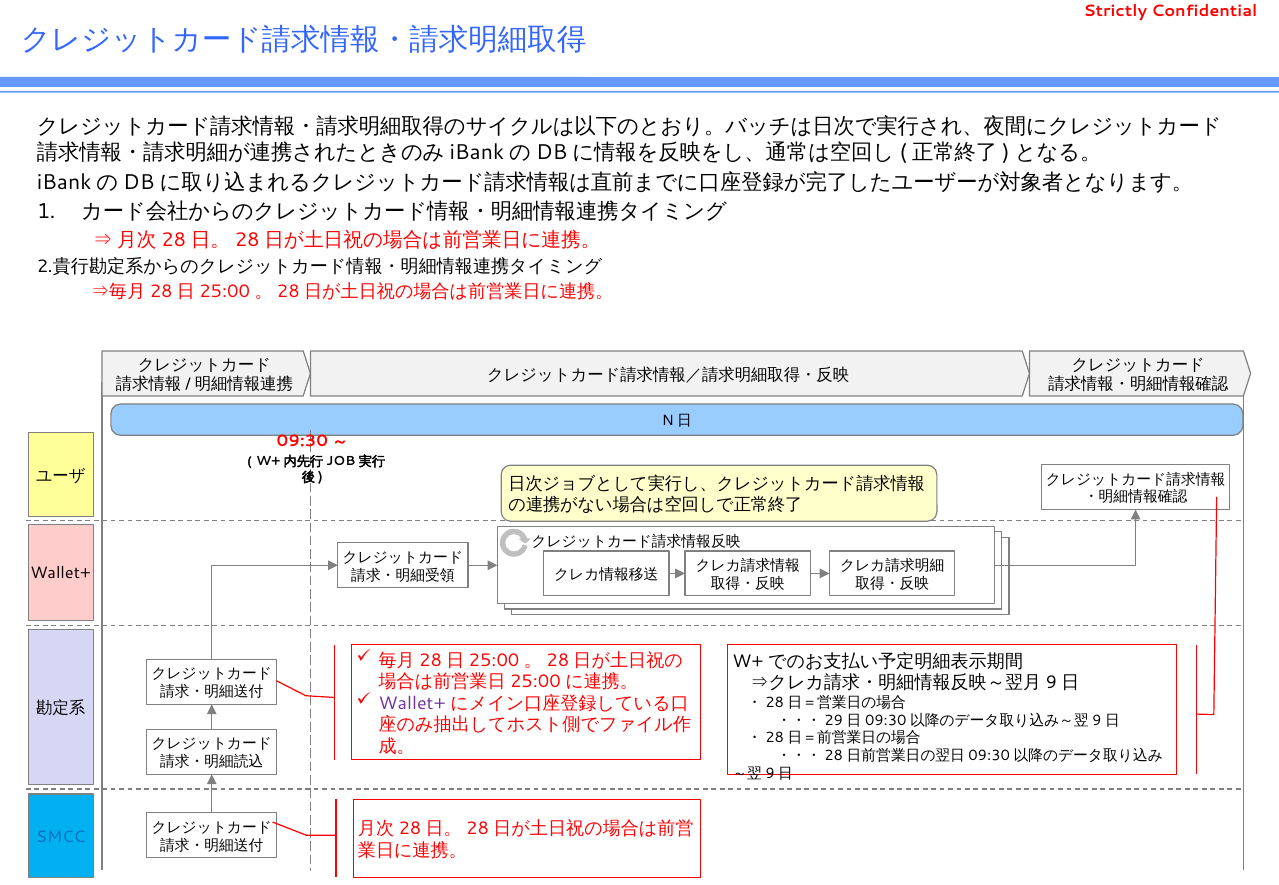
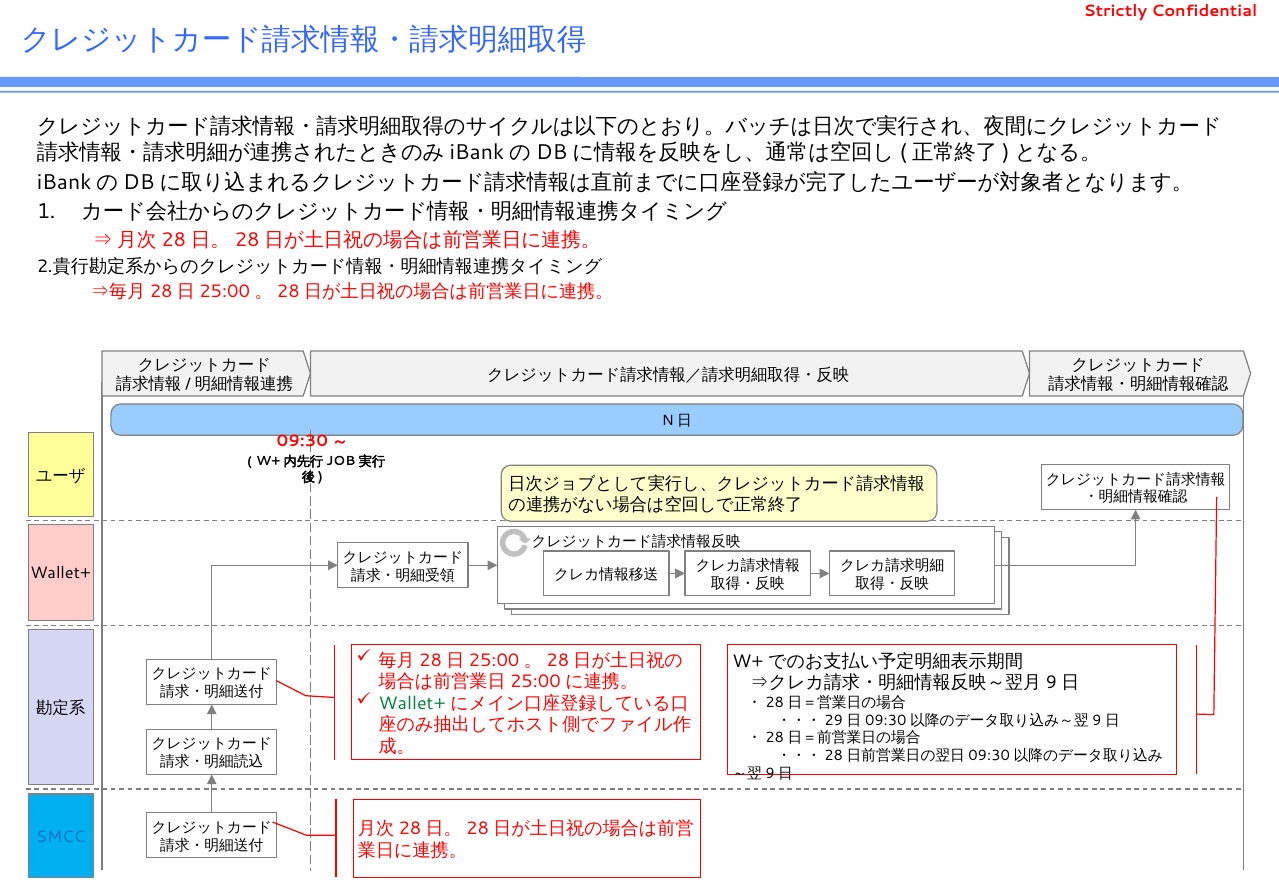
Wallet+ colour: purple -> green (412, 704)
